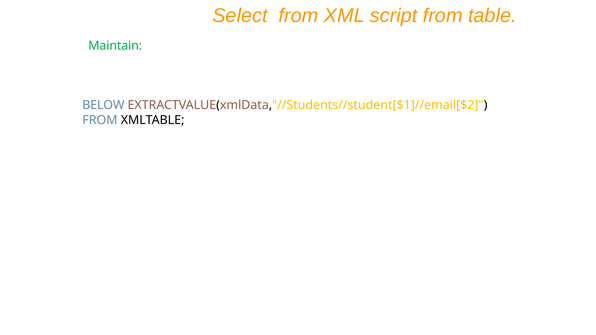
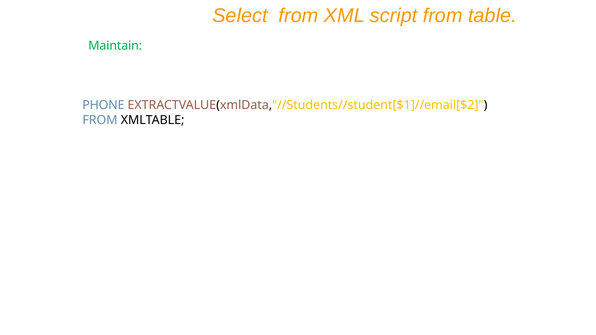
BELOW: BELOW -> PHONE (103, 105)
